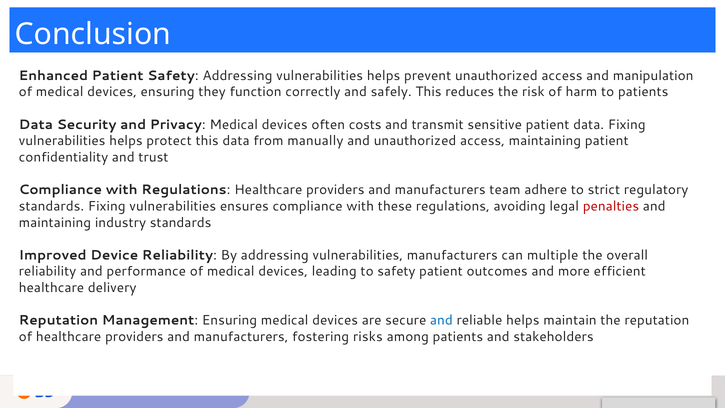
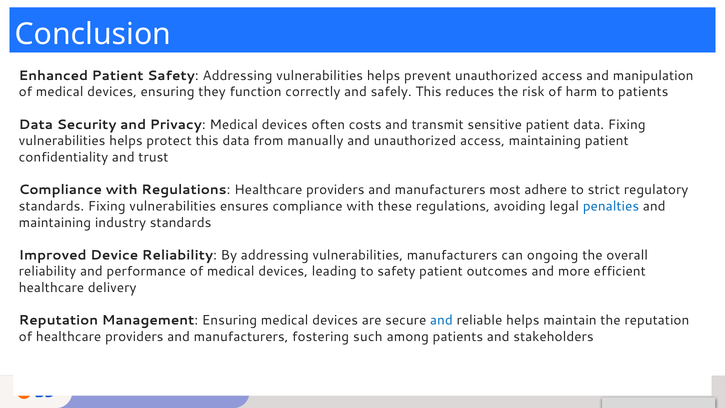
team: team -> most (505, 190)
penalties colour: red -> blue (611, 206)
multiple: multiple -> ongoing (553, 255)
risks: risks -> such (368, 337)
